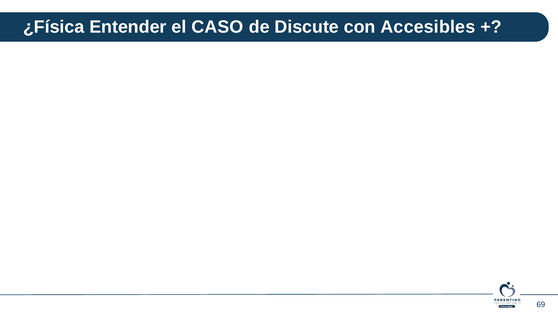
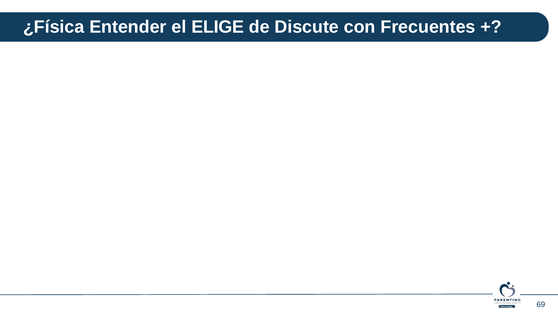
CASO: CASO -> ELIGE (218, 27)
Accesibles: Accesibles -> Frecuentes (428, 27)
